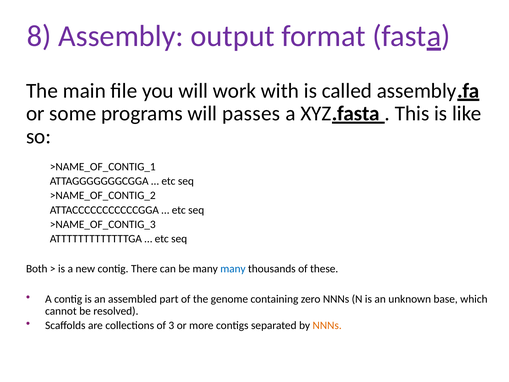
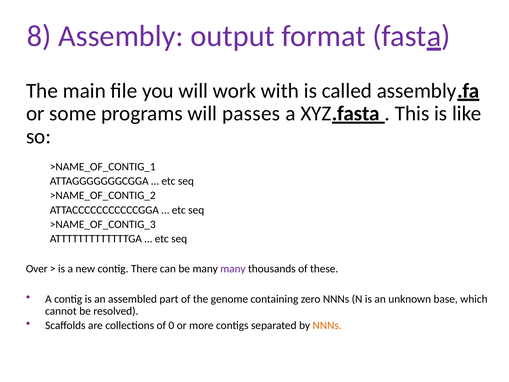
Both: Both -> Over (37, 269)
many colour: blue -> purple (233, 269)
3: 3 -> 0 (171, 325)
